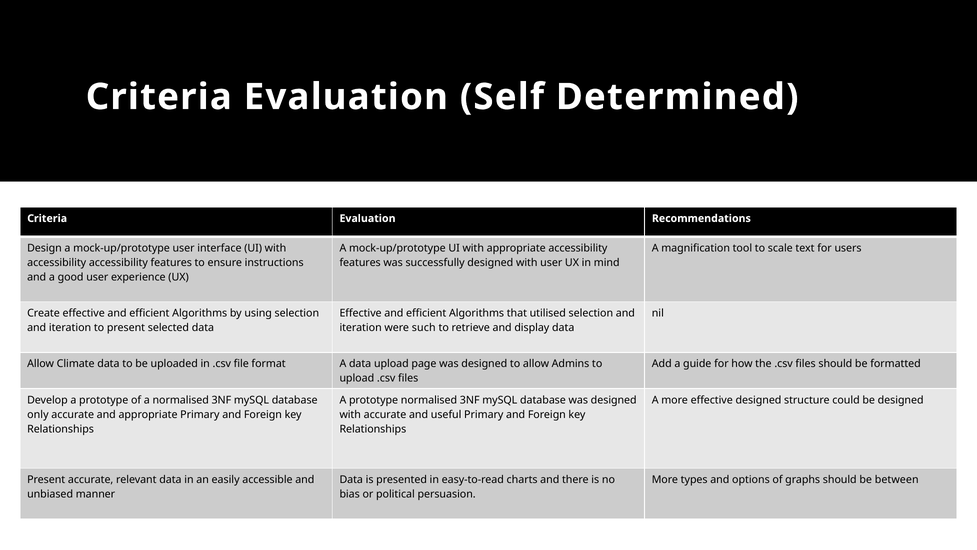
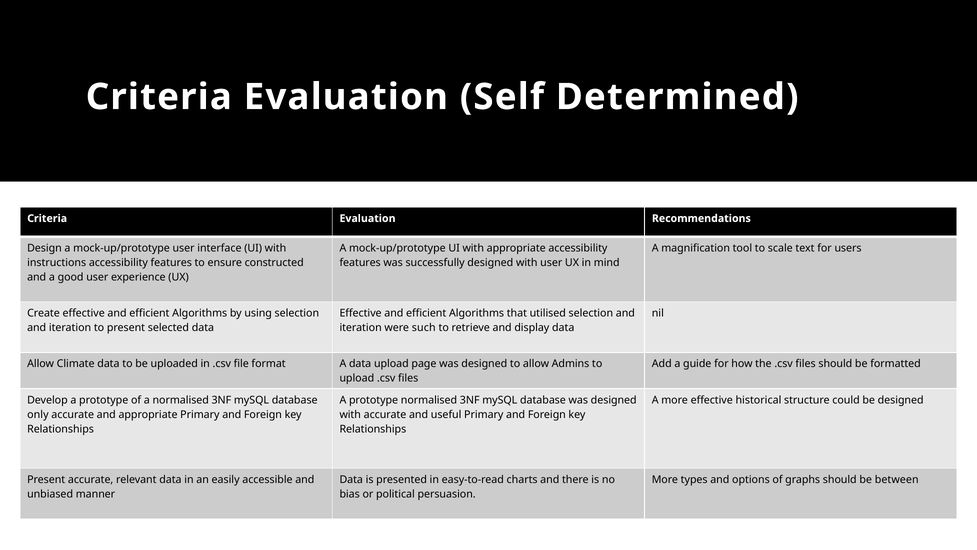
accessibility: accessibility -> instructions (57, 262)
instructions: instructions -> constructed (274, 262)
effective designed: designed -> historical (758, 400)
